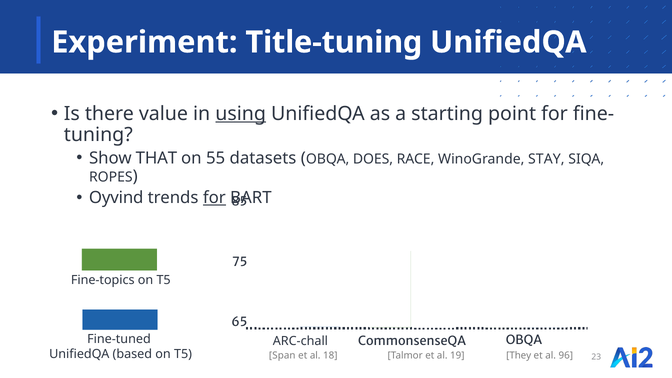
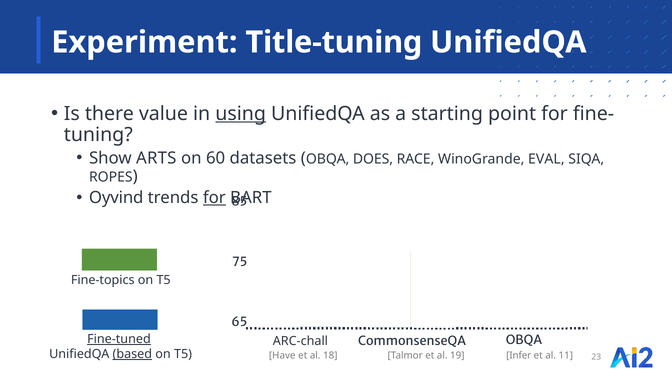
THAT: THAT -> ARTS (156, 158)
55: 55 -> 60 (216, 158)
STAY: STAY -> EVAL (546, 159)
Fine-tuned underline: none -> present (119, 339)
based underline: none -> present (132, 354)
Span: Span -> Have (282, 356)
They: They -> Infer (519, 356)
96: 96 -> 11 (566, 356)
